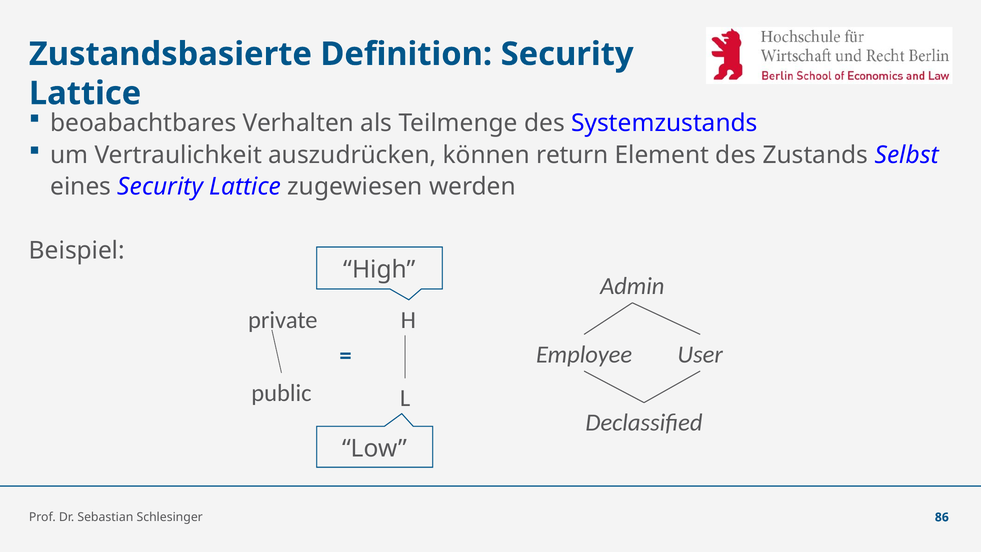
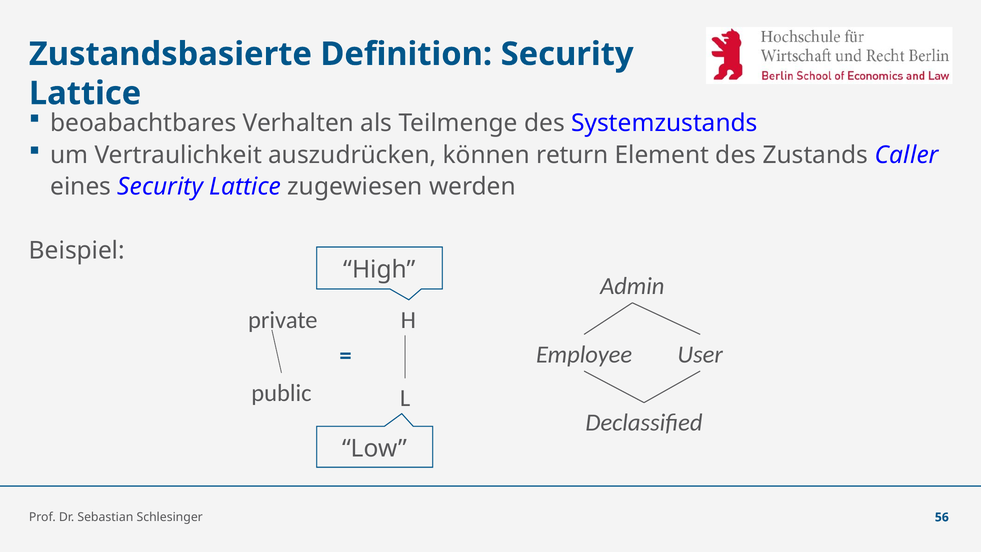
Selbst: Selbst -> Caller (907, 155)
86: 86 -> 56 (942, 517)
